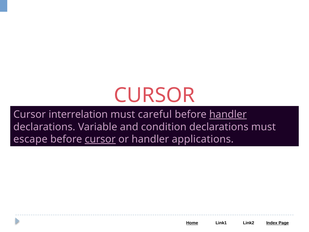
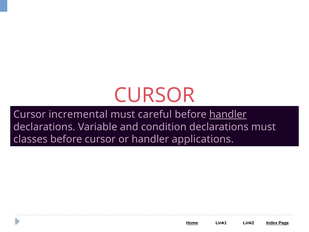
interrelation: interrelation -> incremental (78, 114)
escape: escape -> classes (30, 139)
cursor underline: present -> none (100, 139)
